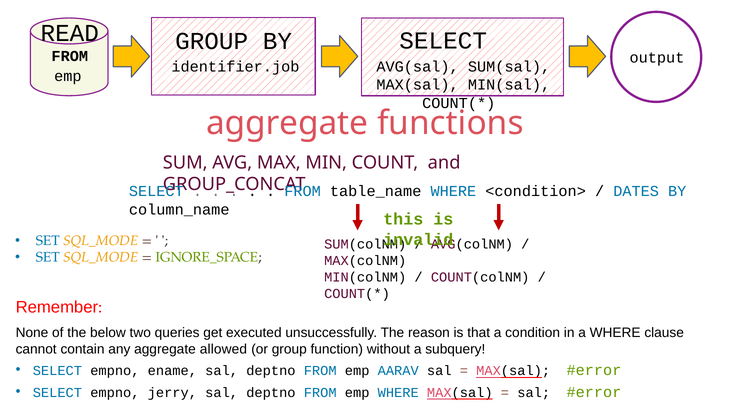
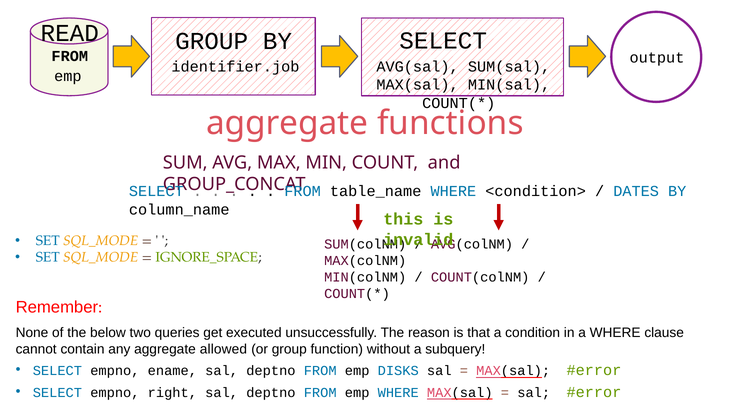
AARAV: AARAV -> DISKS (398, 370)
jerry: jerry -> right (172, 392)
